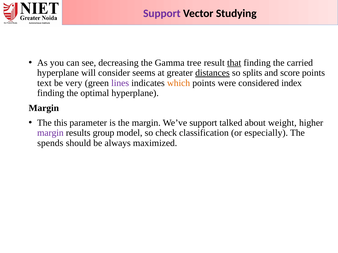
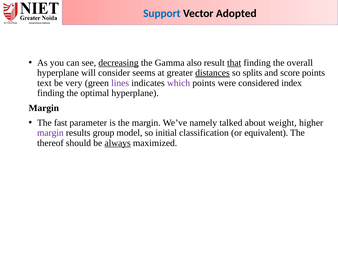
Support colour: purple -> blue (162, 13)
Studying: Studying -> Adopted (236, 13)
decreasing underline: none -> present (118, 63)
tree: tree -> also (194, 63)
carried: carried -> overall (300, 63)
which colour: orange -> purple (179, 83)
this: this -> fast (61, 123)
We’ve support: support -> namely (203, 123)
check: check -> initial (166, 133)
especially: especially -> equivalent (266, 133)
spends: spends -> thereof (50, 143)
always underline: none -> present (118, 143)
